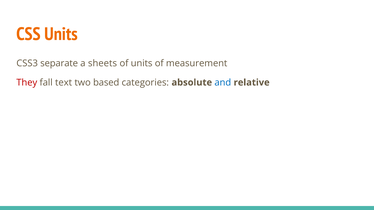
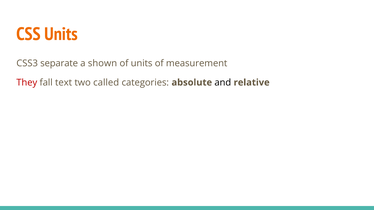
sheets: sheets -> shown (102, 63)
based: based -> called (106, 83)
and colour: blue -> black (223, 83)
